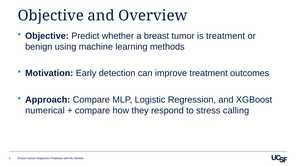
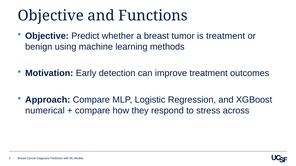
Overview: Overview -> Functions (153, 16)
calling: calling -> across (236, 111)
